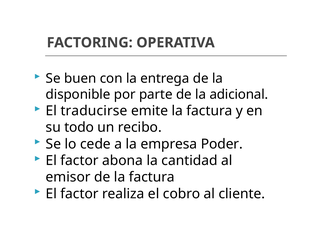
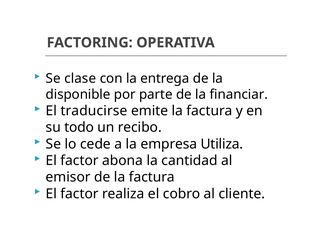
buen: buen -> clase (80, 78)
adicional: adicional -> financiar (239, 94)
Poder: Poder -> Utiliza (222, 144)
